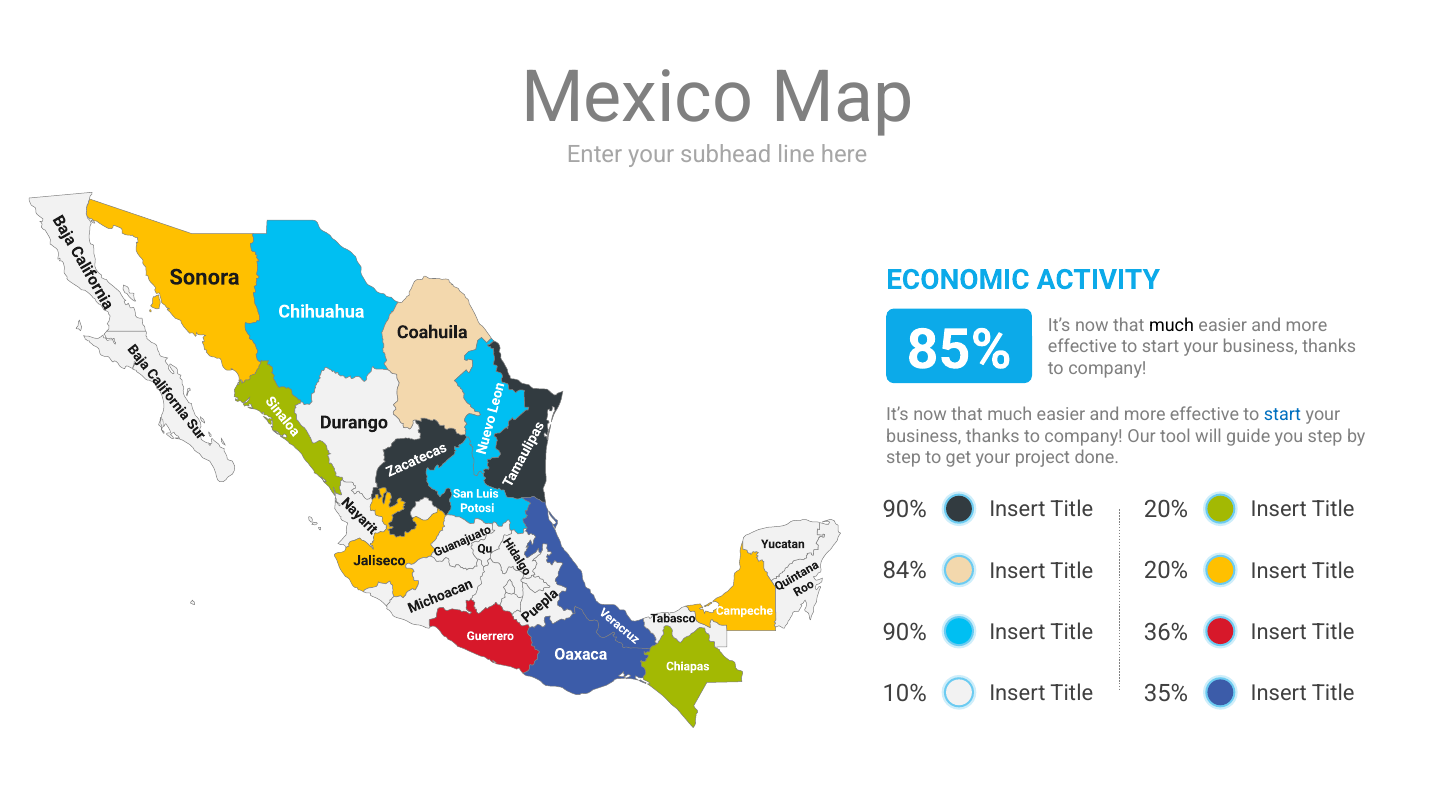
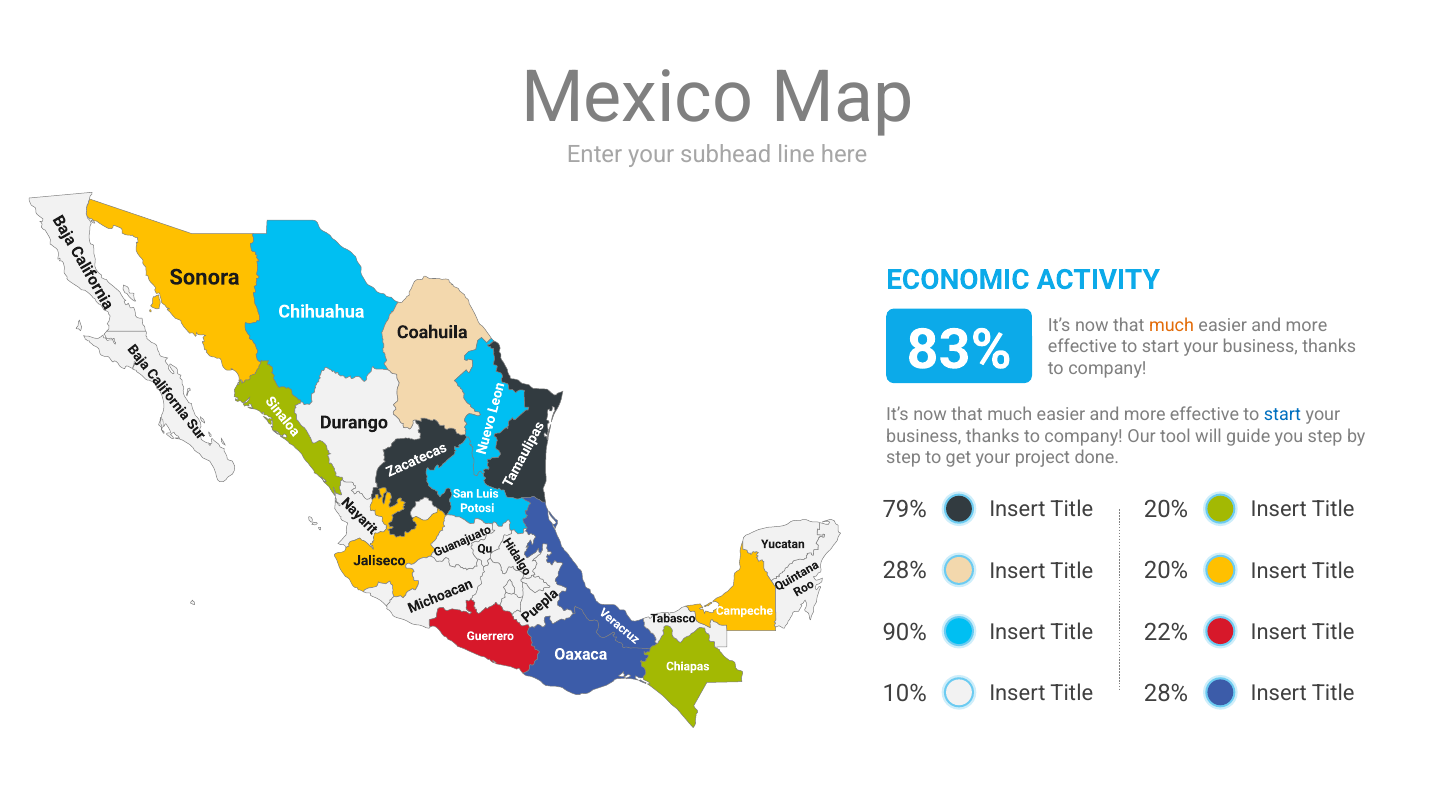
much colour: black -> orange (1172, 325)
85%: 85% -> 83% (959, 349)
90%: 90% -> 79% (905, 509)
84%: 84% -> 28% (905, 571)
36%: 36% -> 22% (1166, 632)
35%: 35% -> 28% (1166, 693)
